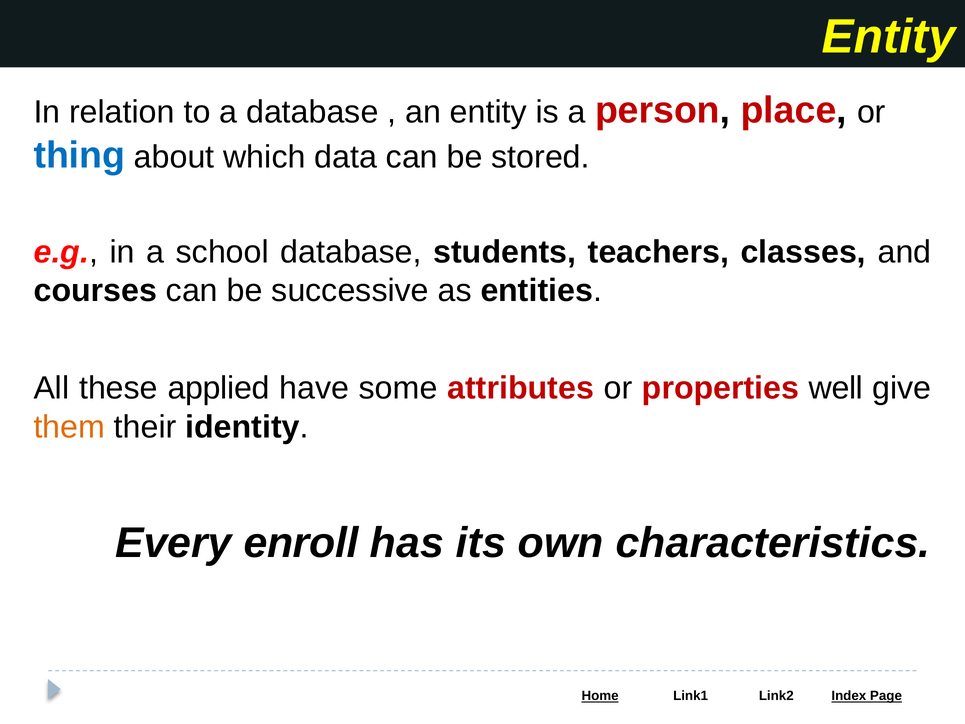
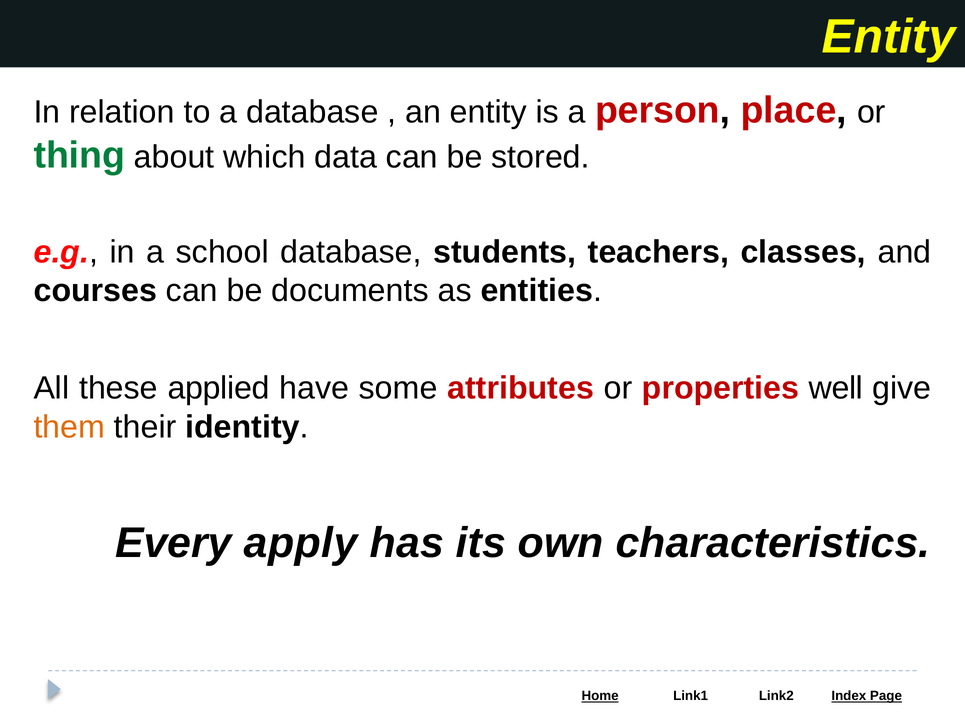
thing colour: blue -> green (79, 155)
successive: successive -> documents (350, 291)
enroll: enroll -> apply (301, 543)
